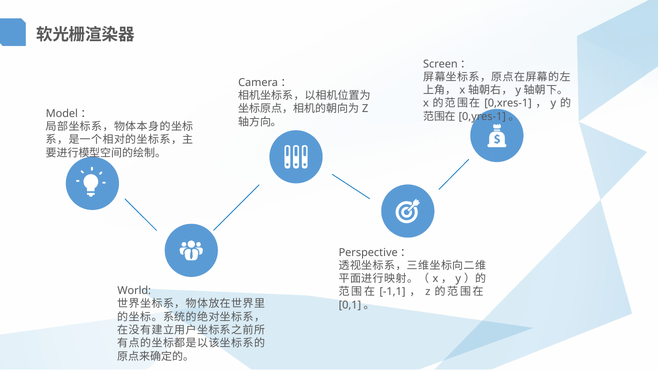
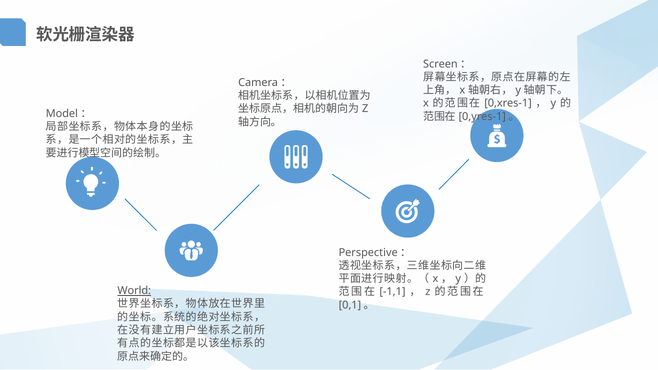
World underline: none -> present (134, 291)
